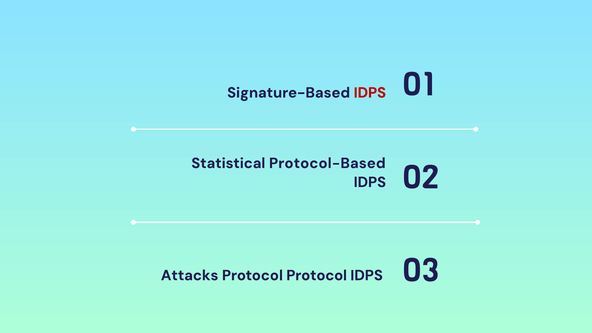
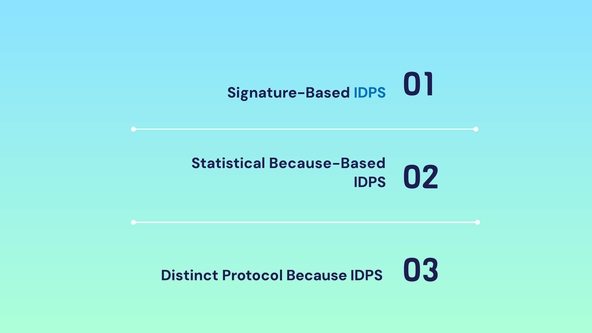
IDPS colour: red -> blue (370, 93)
Protocol-Based: Protocol-Based -> Because-Based (327, 163)
Attacks: Attacks -> Distinct (190, 275)
Protocol Protocol: Protocol -> Because (317, 275)
